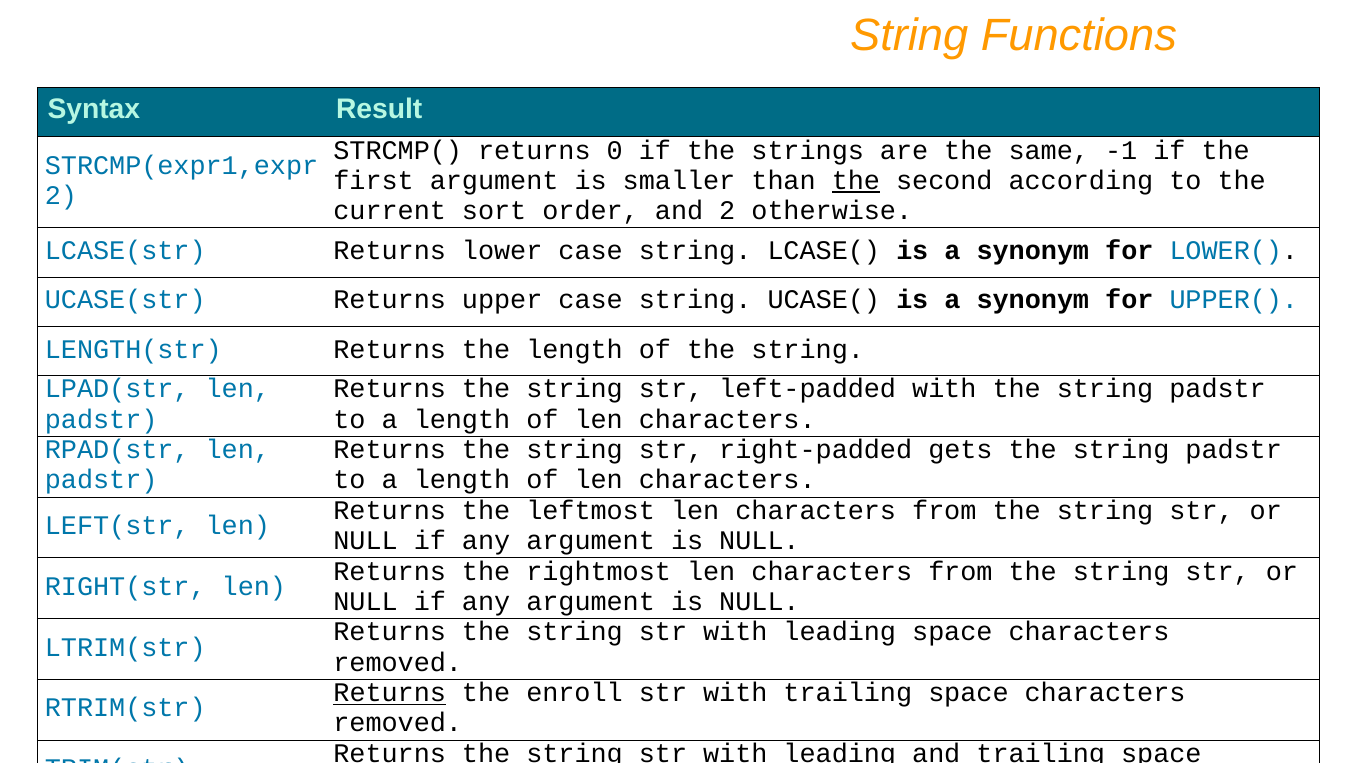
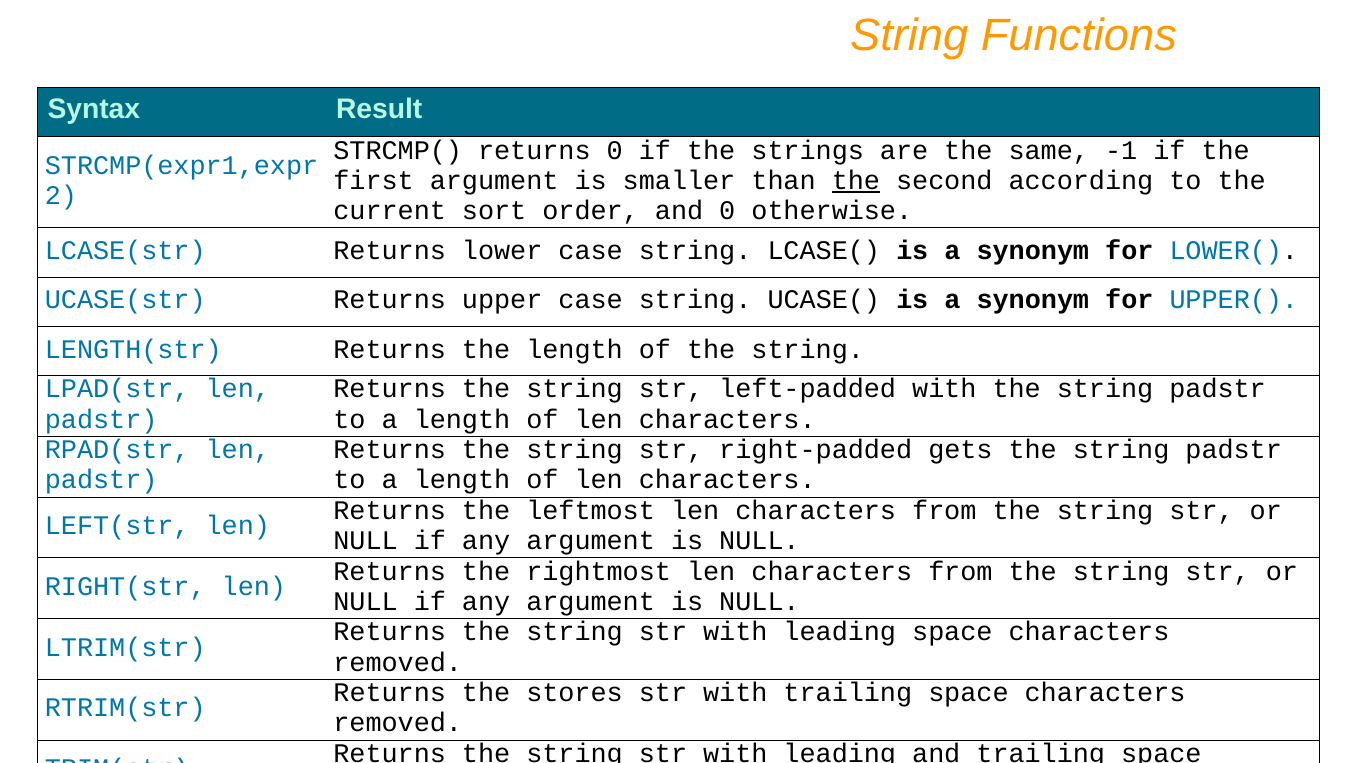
and 2: 2 -> 0 (727, 211)
Returns underline: present -> none (390, 693)
enroll: enroll -> stores (575, 693)
